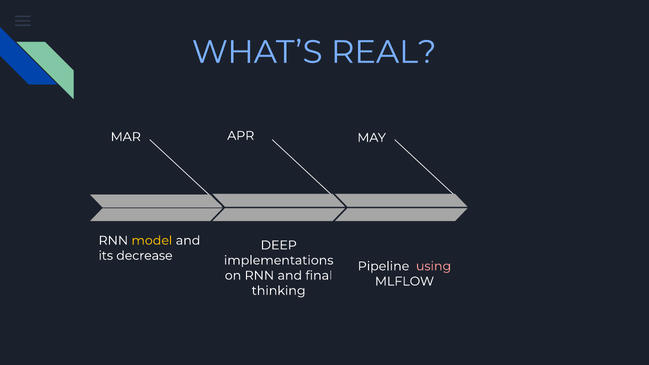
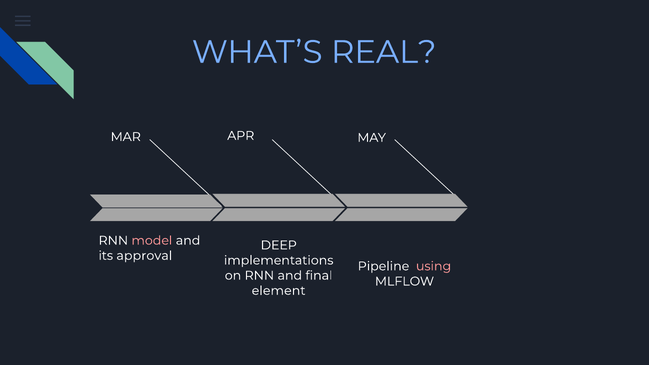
model colour: yellow -> pink (152, 241)
decrease: decrease -> approval (144, 256)
thinking: thinking -> element (279, 291)
